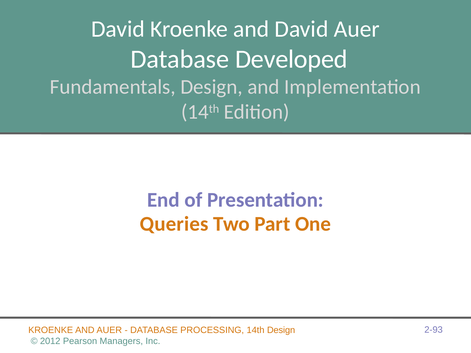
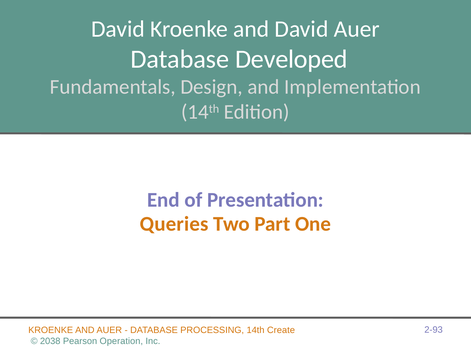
14th Design: Design -> Create (281, 330)
2012: 2012 -> 2038 (50, 341)
Managers: Managers -> Operation (121, 341)
